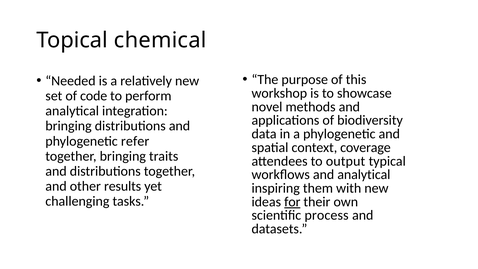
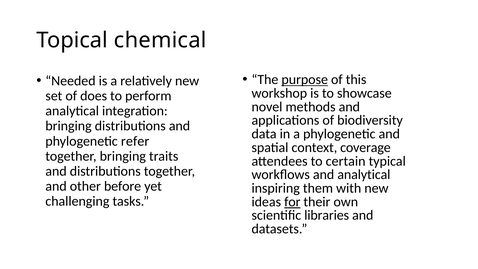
purpose underline: none -> present (305, 80)
code: code -> does (94, 96)
output: output -> certain (346, 161)
results: results -> before (123, 186)
process: process -> libraries (327, 215)
